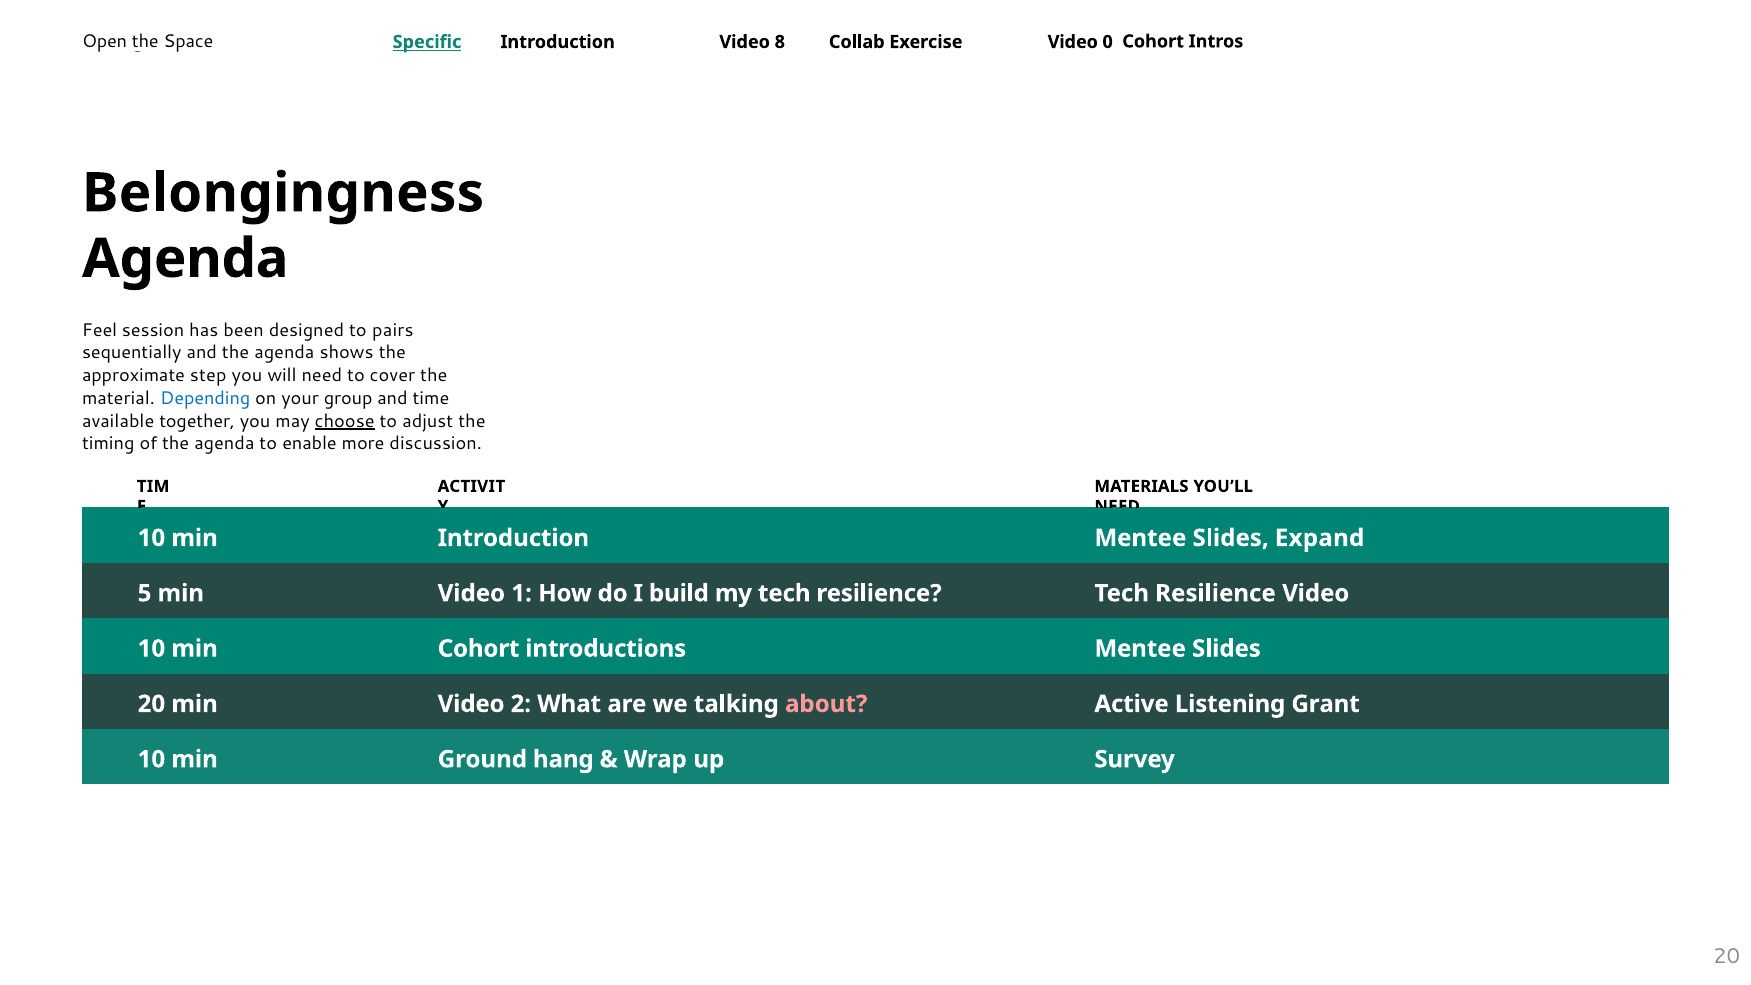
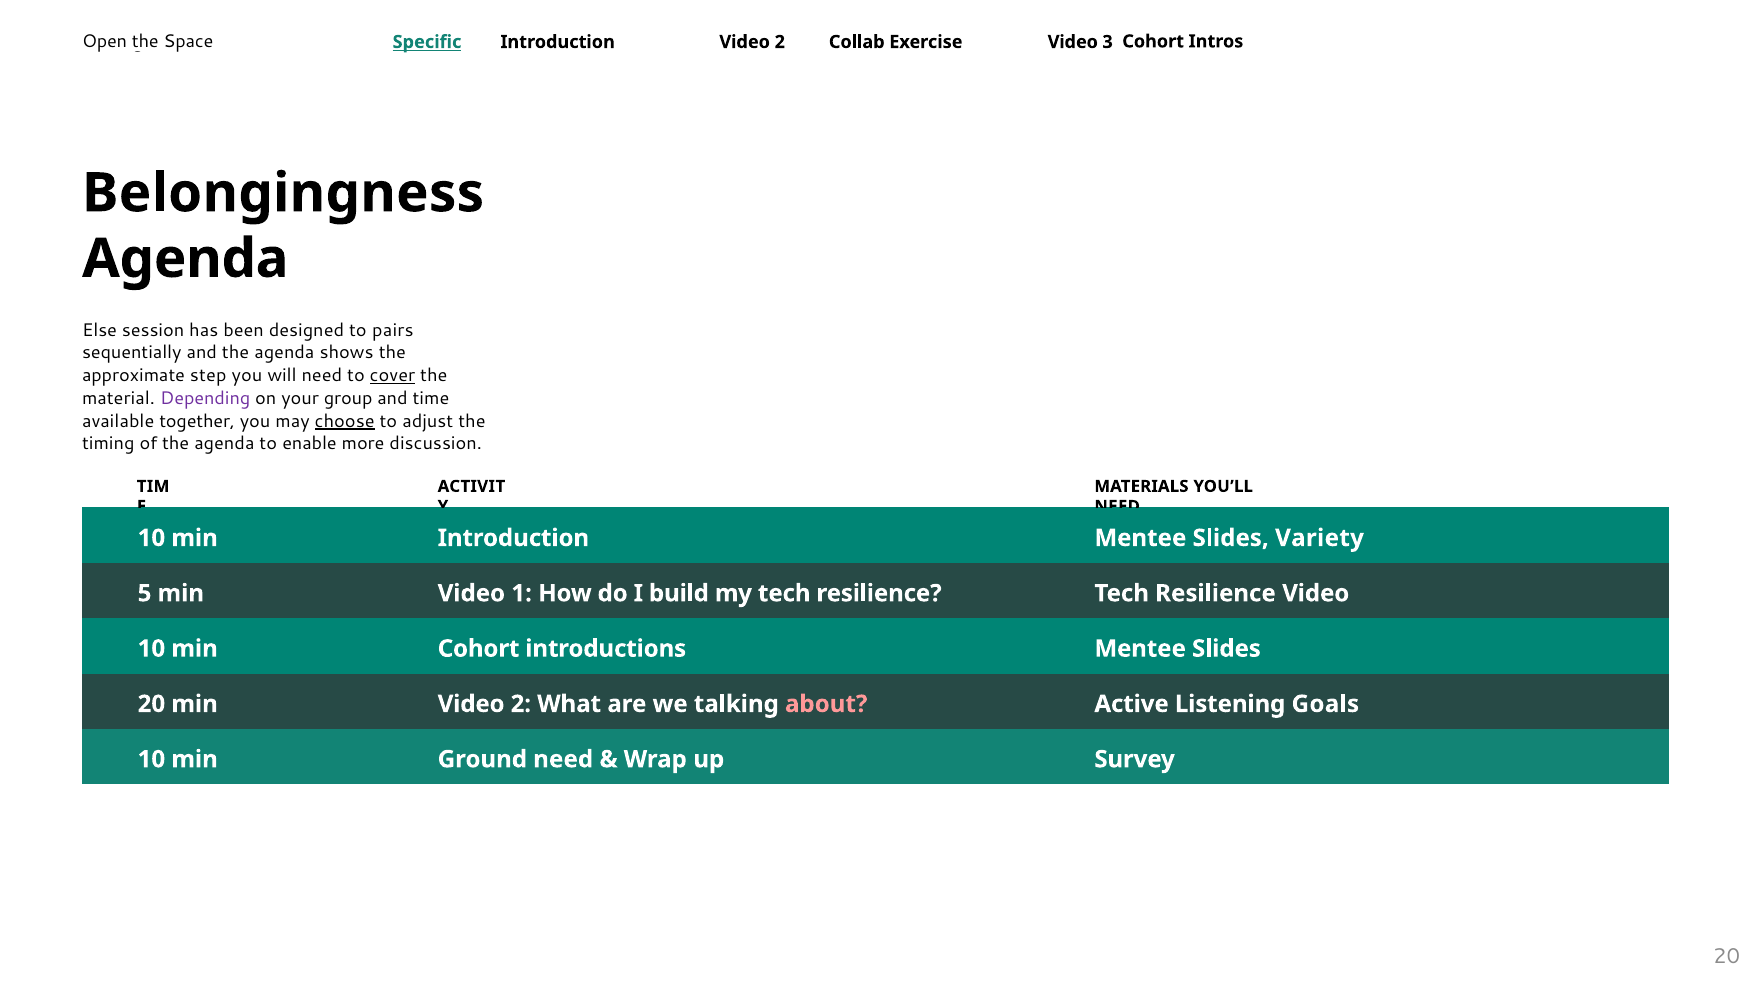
Introduction Video 8: 8 -> 2 (780, 42)
0: 0 -> 3 (1108, 42)
Feel: Feel -> Else (100, 330)
cover underline: none -> present (392, 376)
Depending colour: blue -> purple (205, 398)
Expand: Expand -> Variety (1320, 538)
Grant: Grant -> Goals (1325, 704)
hang: hang -> need (563, 759)
